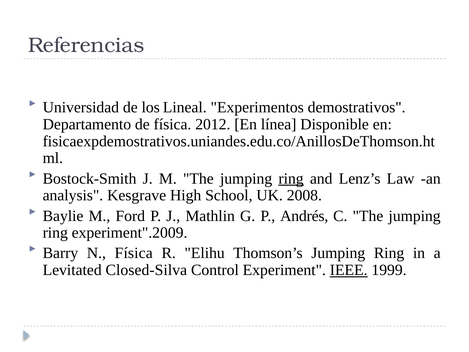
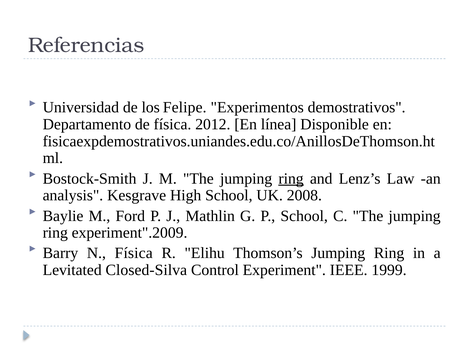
Lineal: Lineal -> Felipe (185, 107)
P Andrés: Andrés -> School (304, 216)
IEEE underline: present -> none (349, 270)
